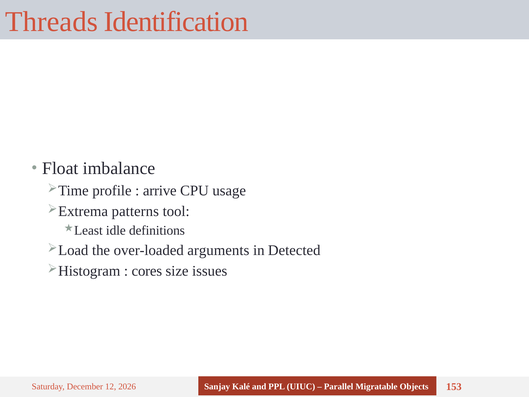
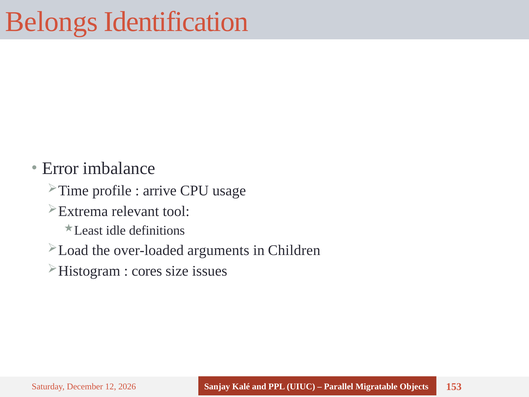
Threads: Threads -> Belongs (52, 22)
Float: Float -> Error (60, 168)
patterns: patterns -> relevant (135, 211)
Detected: Detected -> Children (294, 250)
